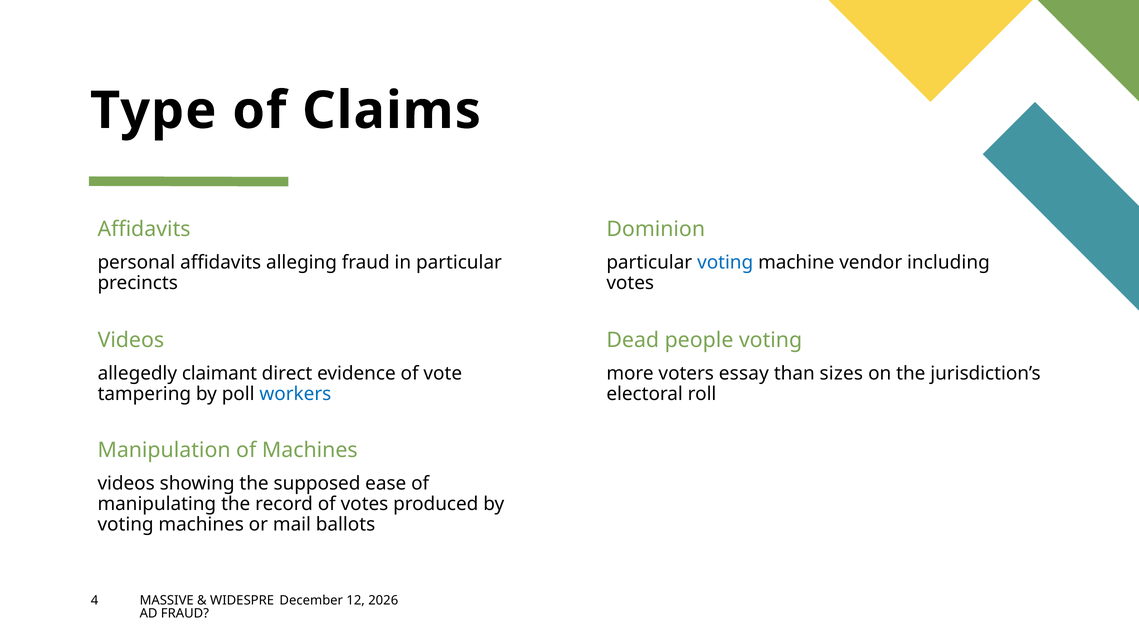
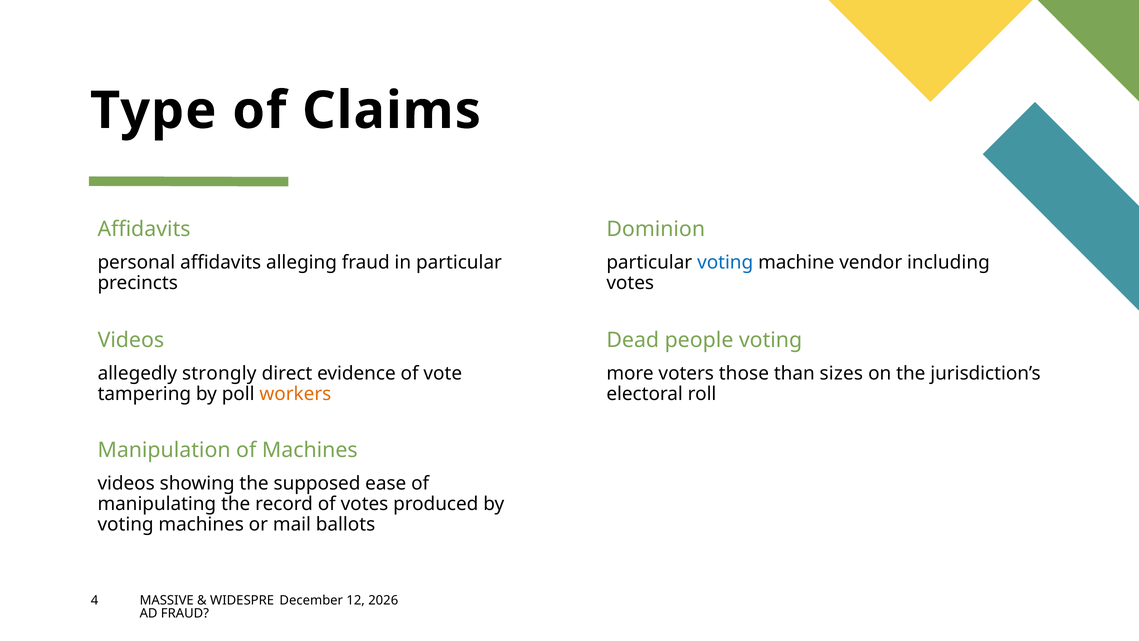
claimant: claimant -> strongly (219, 373)
essay: essay -> those (744, 373)
workers colour: blue -> orange (295, 394)
